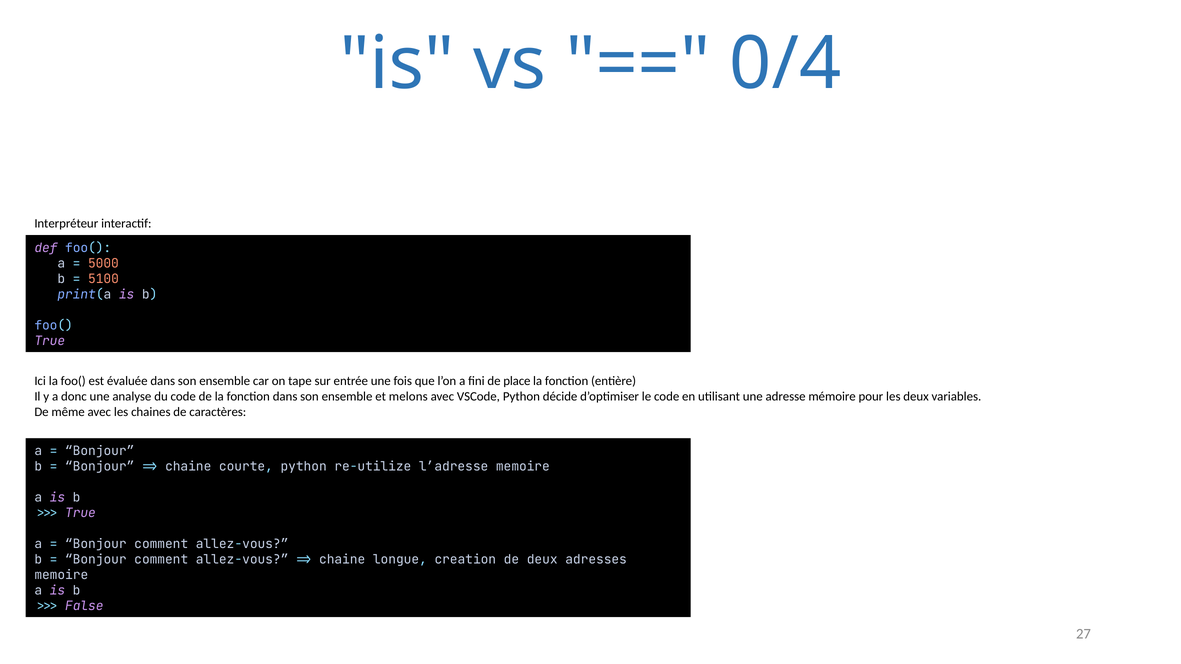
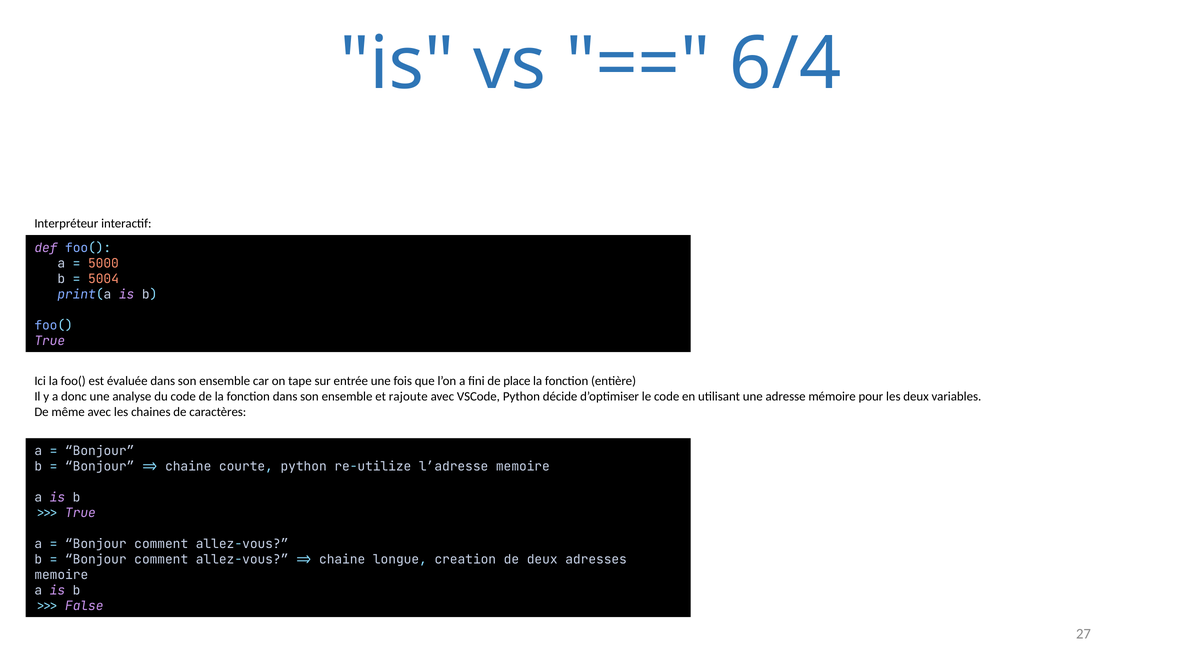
0/4: 0/4 -> 6/4 (785, 64)
5100: 5100 -> 5004 (103, 279)
melons: melons -> rajoute (408, 397)
